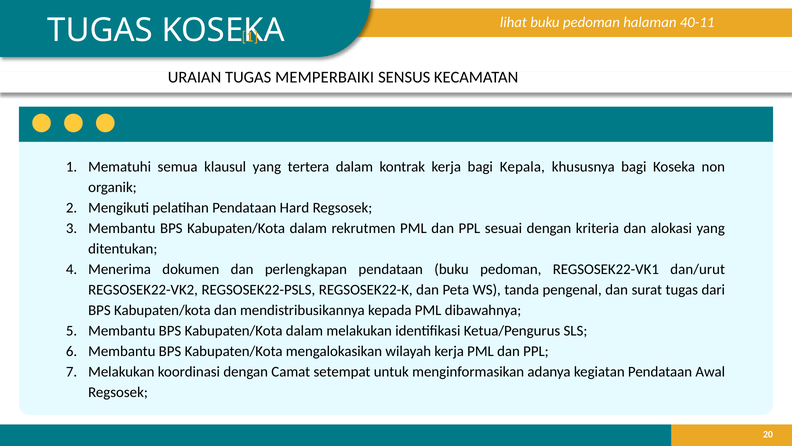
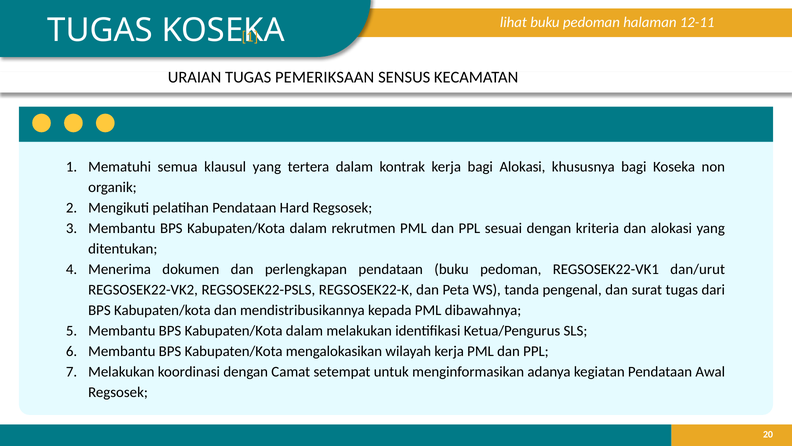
40-11: 40-11 -> 12-11 (697, 22)
MEMPERBAIKI: MEMPERBAIKI -> PEMERIKSAAN (325, 77)
bagi Kepala: Kepala -> Alokasi (522, 167)
